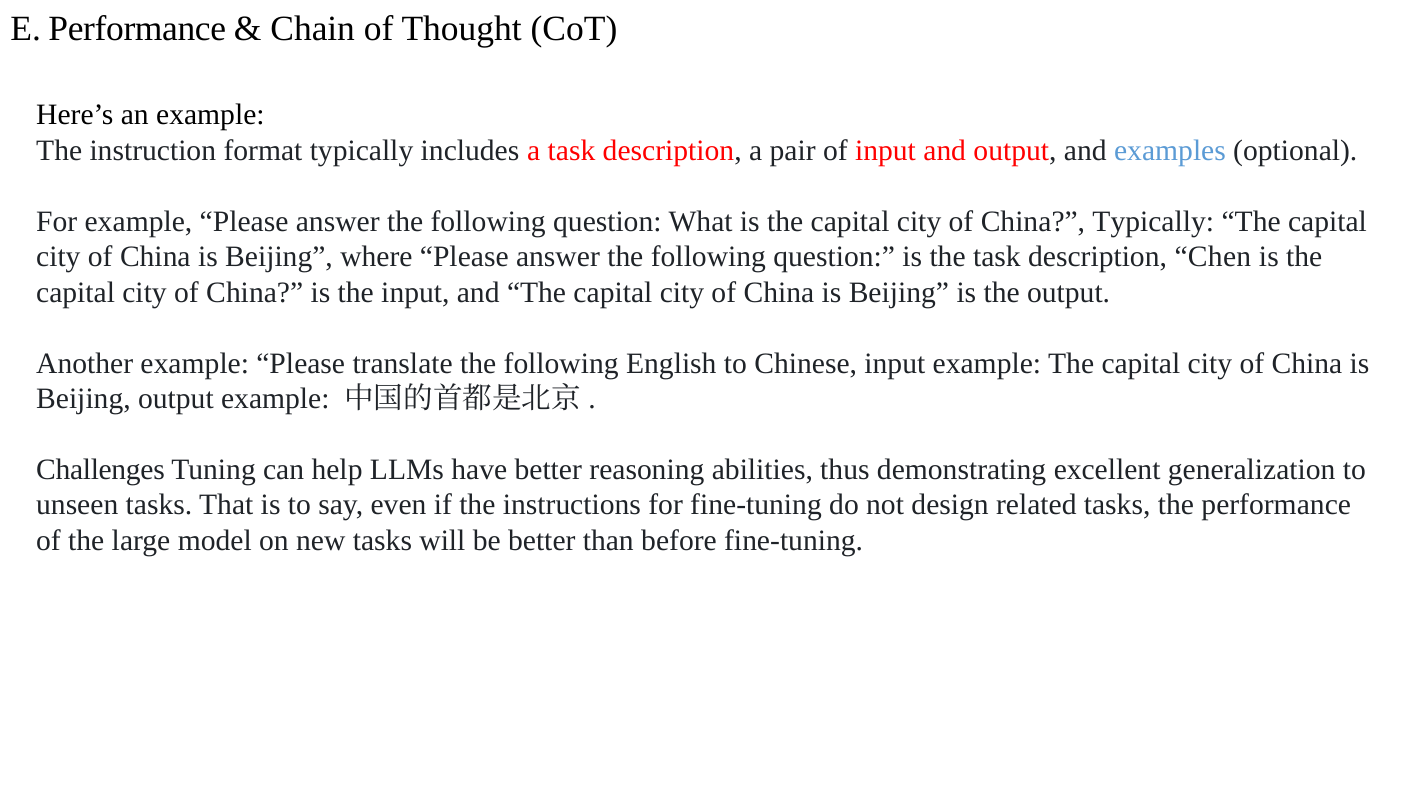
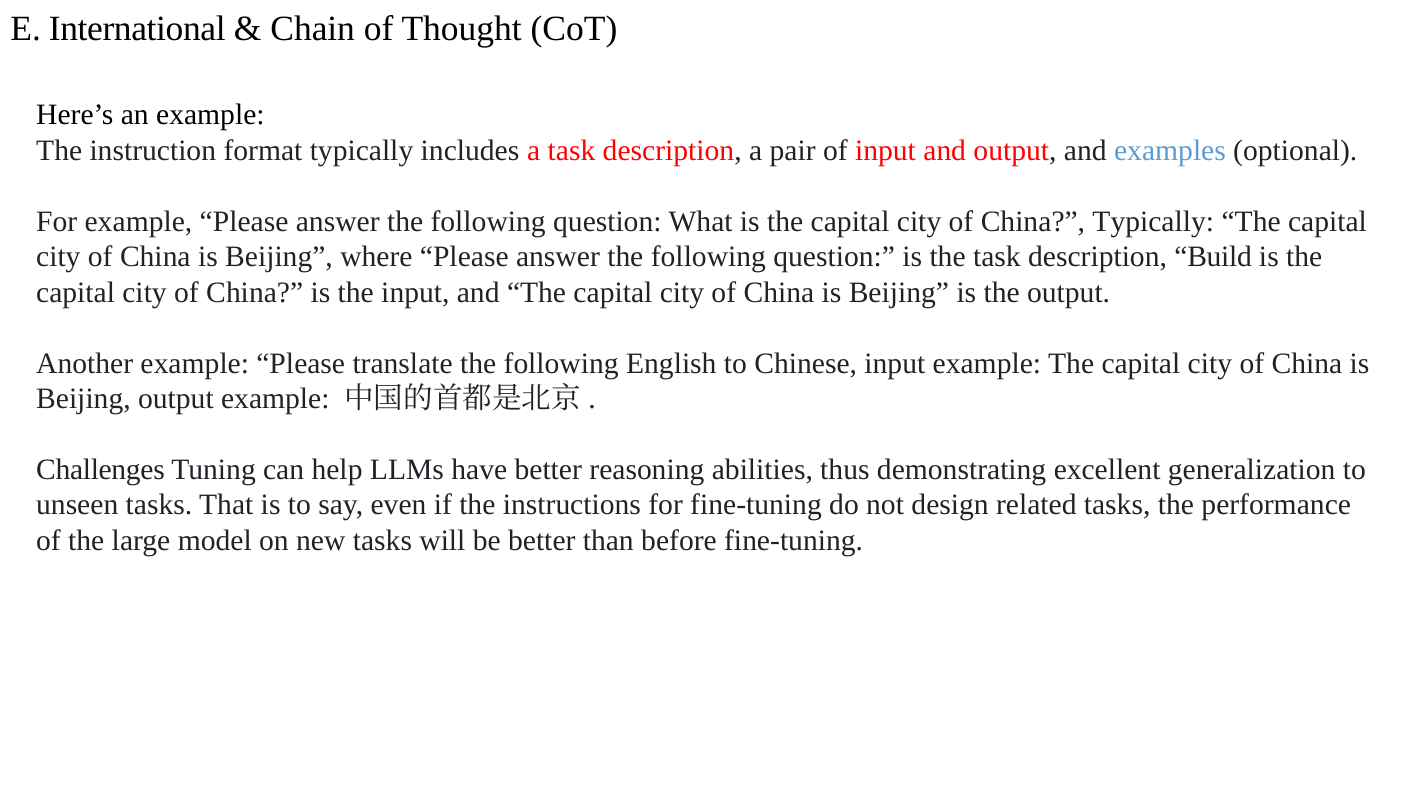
E Performance: Performance -> International (137, 29)
Chen: Chen -> Build (1213, 257)
